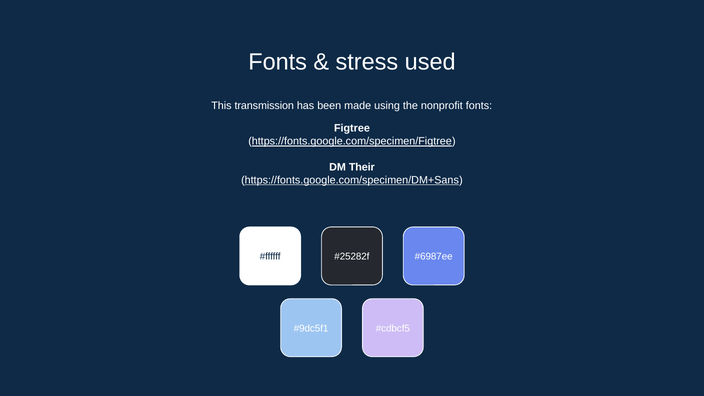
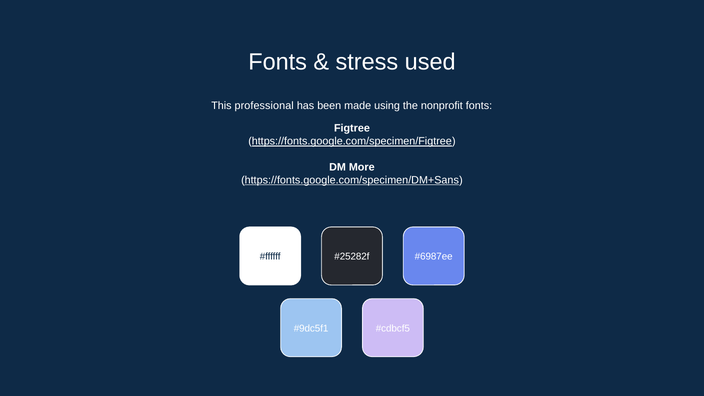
transmission: transmission -> professional (264, 106)
Their: Their -> More (362, 167)
